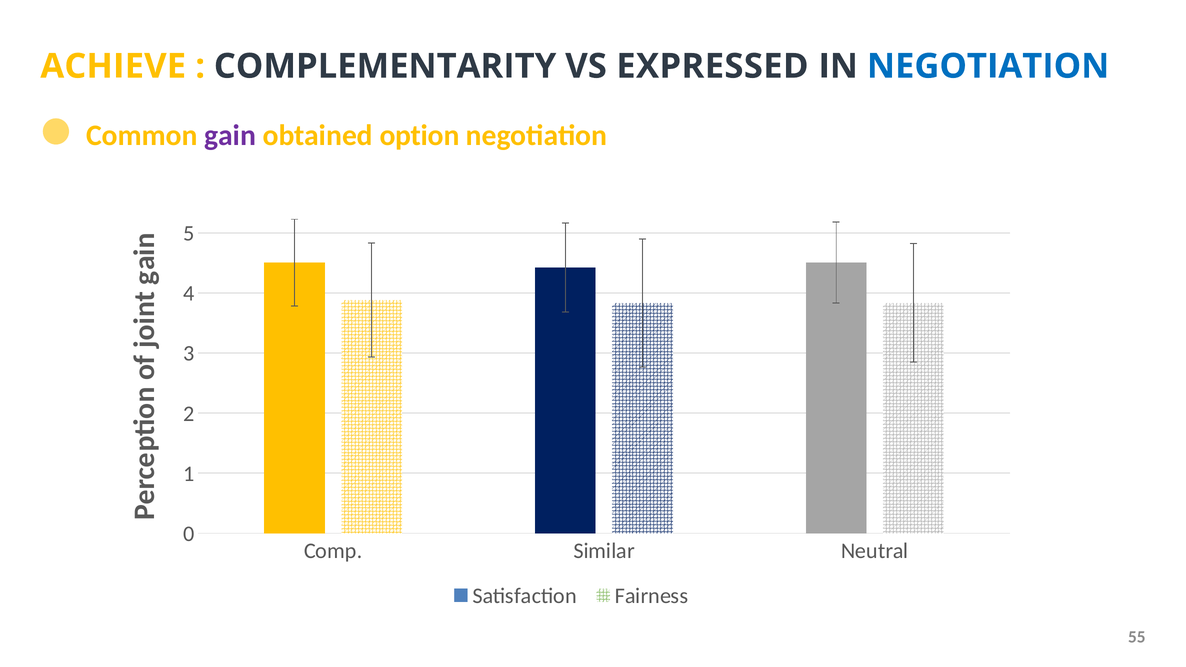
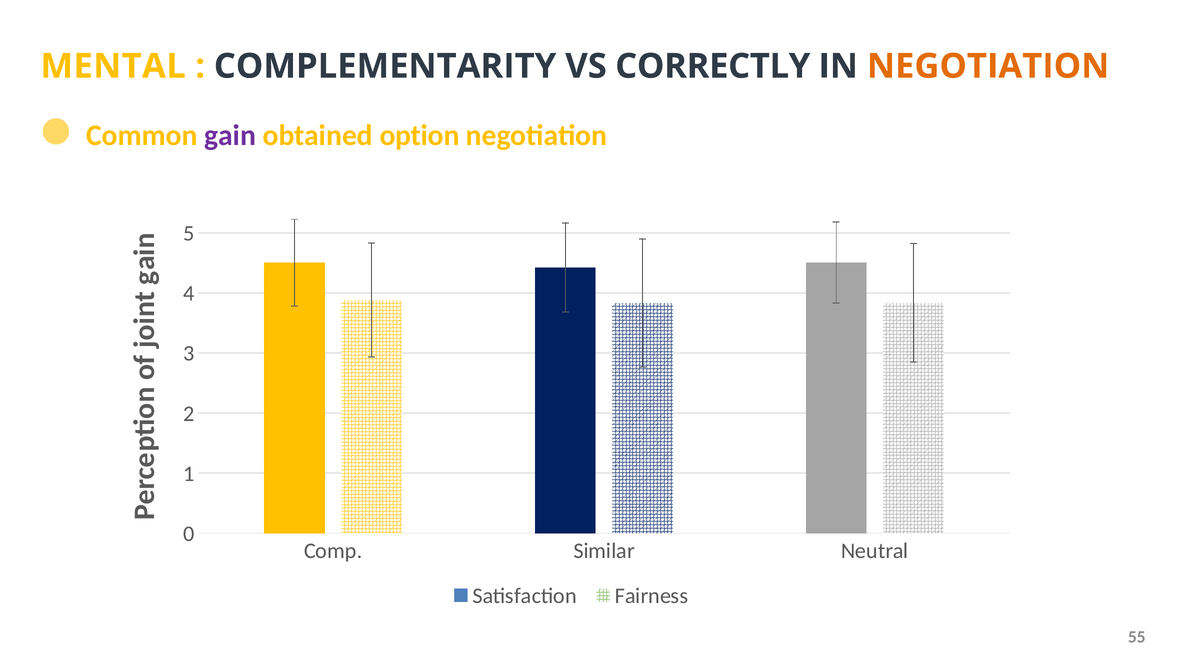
ACHIEVE: ACHIEVE -> MENTAL (113, 66)
EXPRESSED: EXPRESSED -> CORRECTLY (713, 66)
NEGOTIATION colour: blue -> orange (988, 66)
